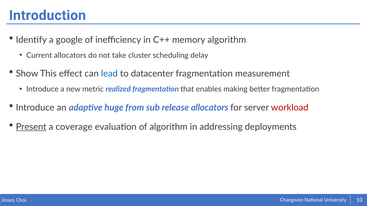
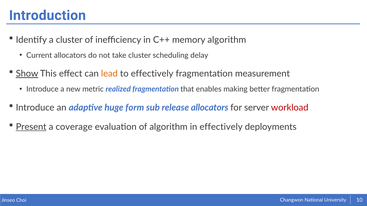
a google: google -> cluster (69, 40)
Show underline: none -> present (27, 74)
lead colour: blue -> orange (109, 74)
to datacenter: datacenter -> effectively (152, 74)
from: from -> form (135, 108)
in addressing: addressing -> effectively (221, 127)
